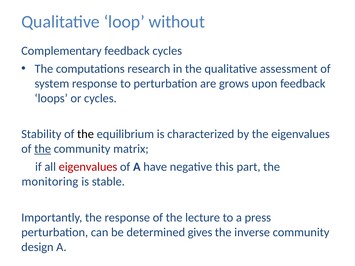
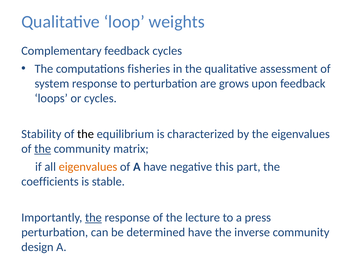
without: without -> weights (177, 22)
research: research -> fisheries (149, 69)
eigenvalues colour: red -> orange (88, 167)
monitoring: monitoring -> coefficients (50, 182)
the underline: none -> present (93, 218)
determined gives: gives -> have (200, 232)
